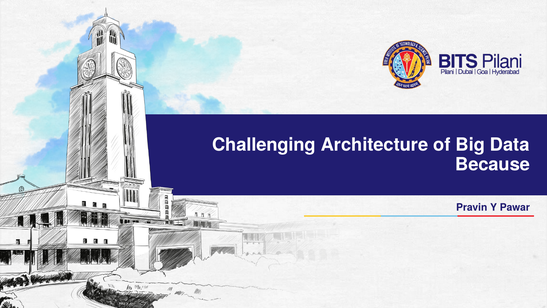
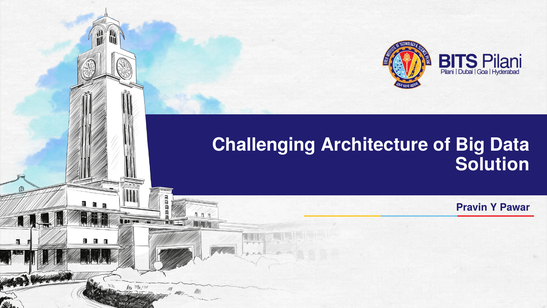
Because: Because -> Solution (492, 164)
